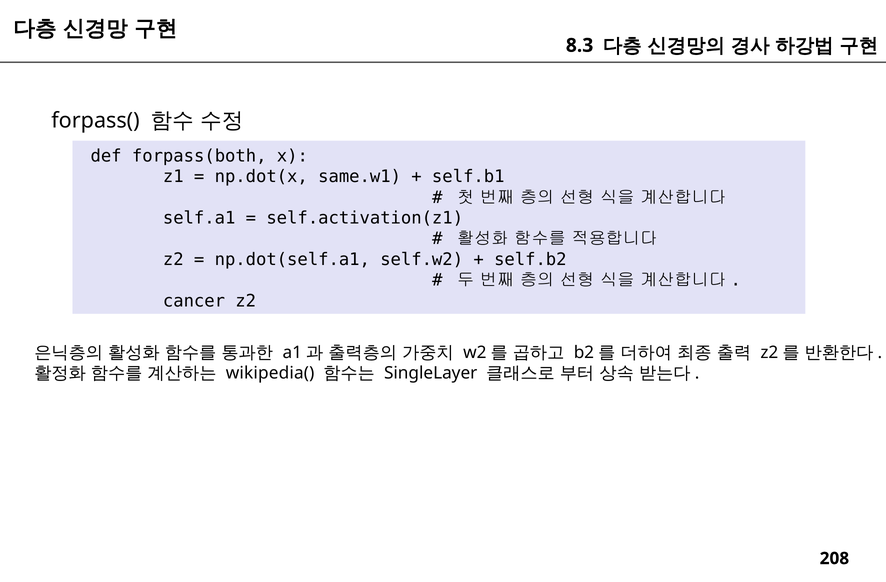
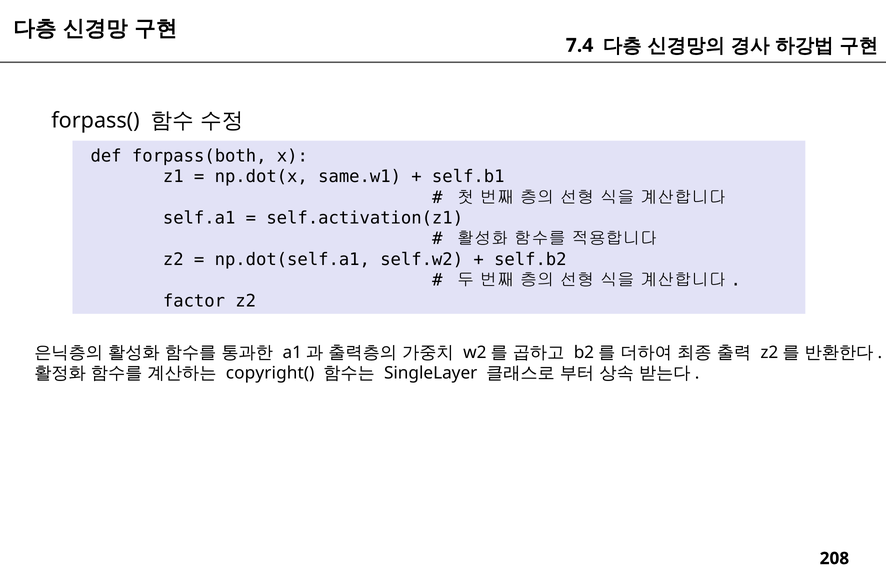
8.3: 8.3 -> 7.4 (580, 45)
cancer: cancer -> factor (194, 301)
wikipedia(: wikipedia( -> copyright( (270, 373)
